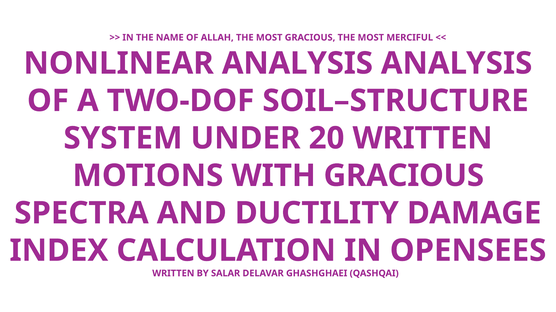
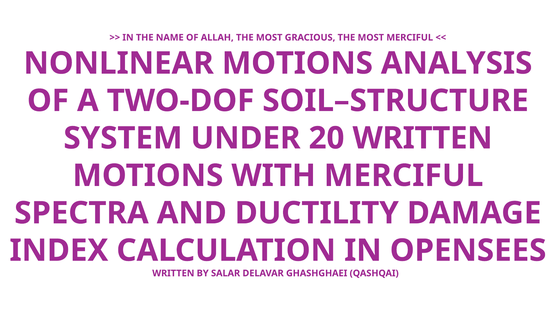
NONLINEAR ANALYSIS: ANALYSIS -> MOTIONS (297, 63)
WITH GRACIOUS: GRACIOUS -> MERCIFUL (404, 176)
